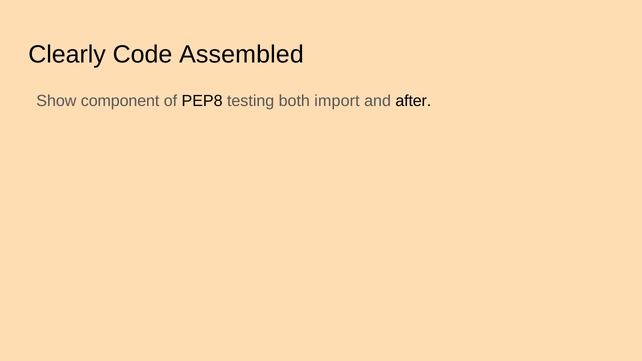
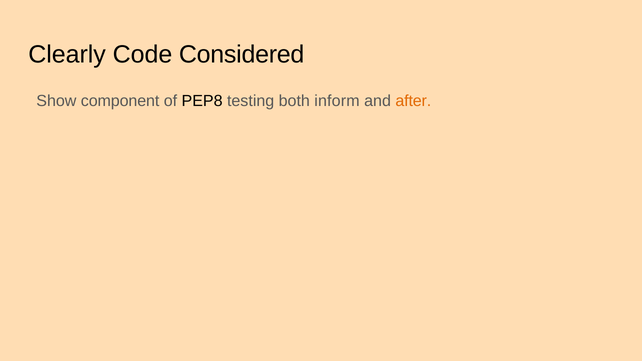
Assembled: Assembled -> Considered (242, 54)
import: import -> inform (337, 101)
after colour: black -> orange (413, 101)
